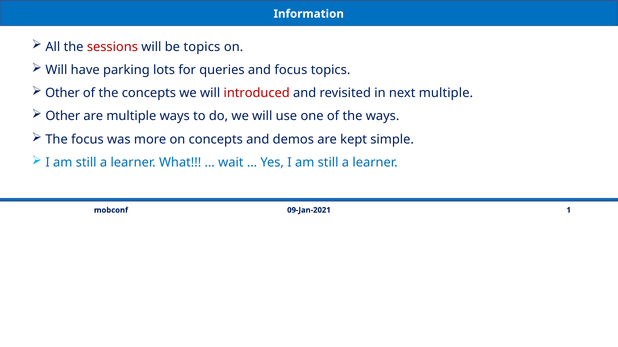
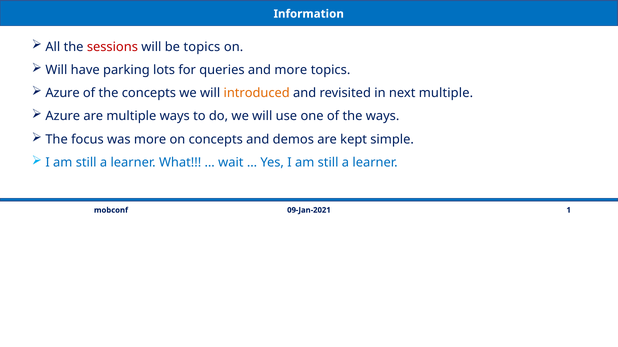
and focus: focus -> more (291, 70)
Other: Other -> Azure (63, 93)
introduced colour: red -> orange (257, 93)
Other: Other -> Azure (63, 116)
